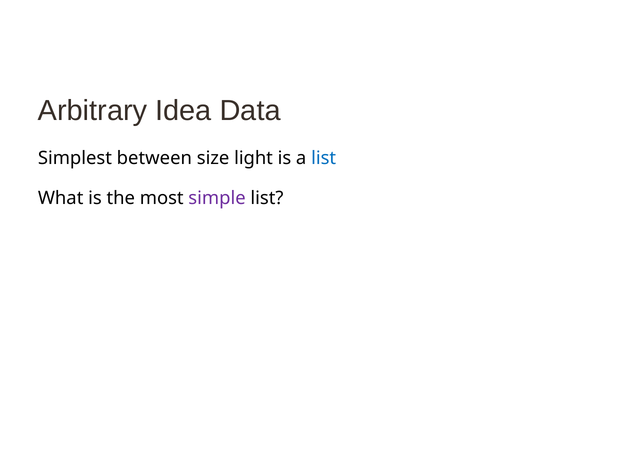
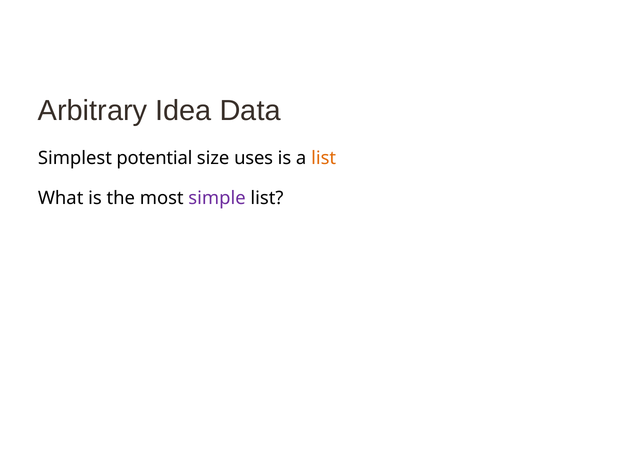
between: between -> potential (154, 158)
light: light -> uses (254, 158)
list colour: blue -> orange (324, 158)
